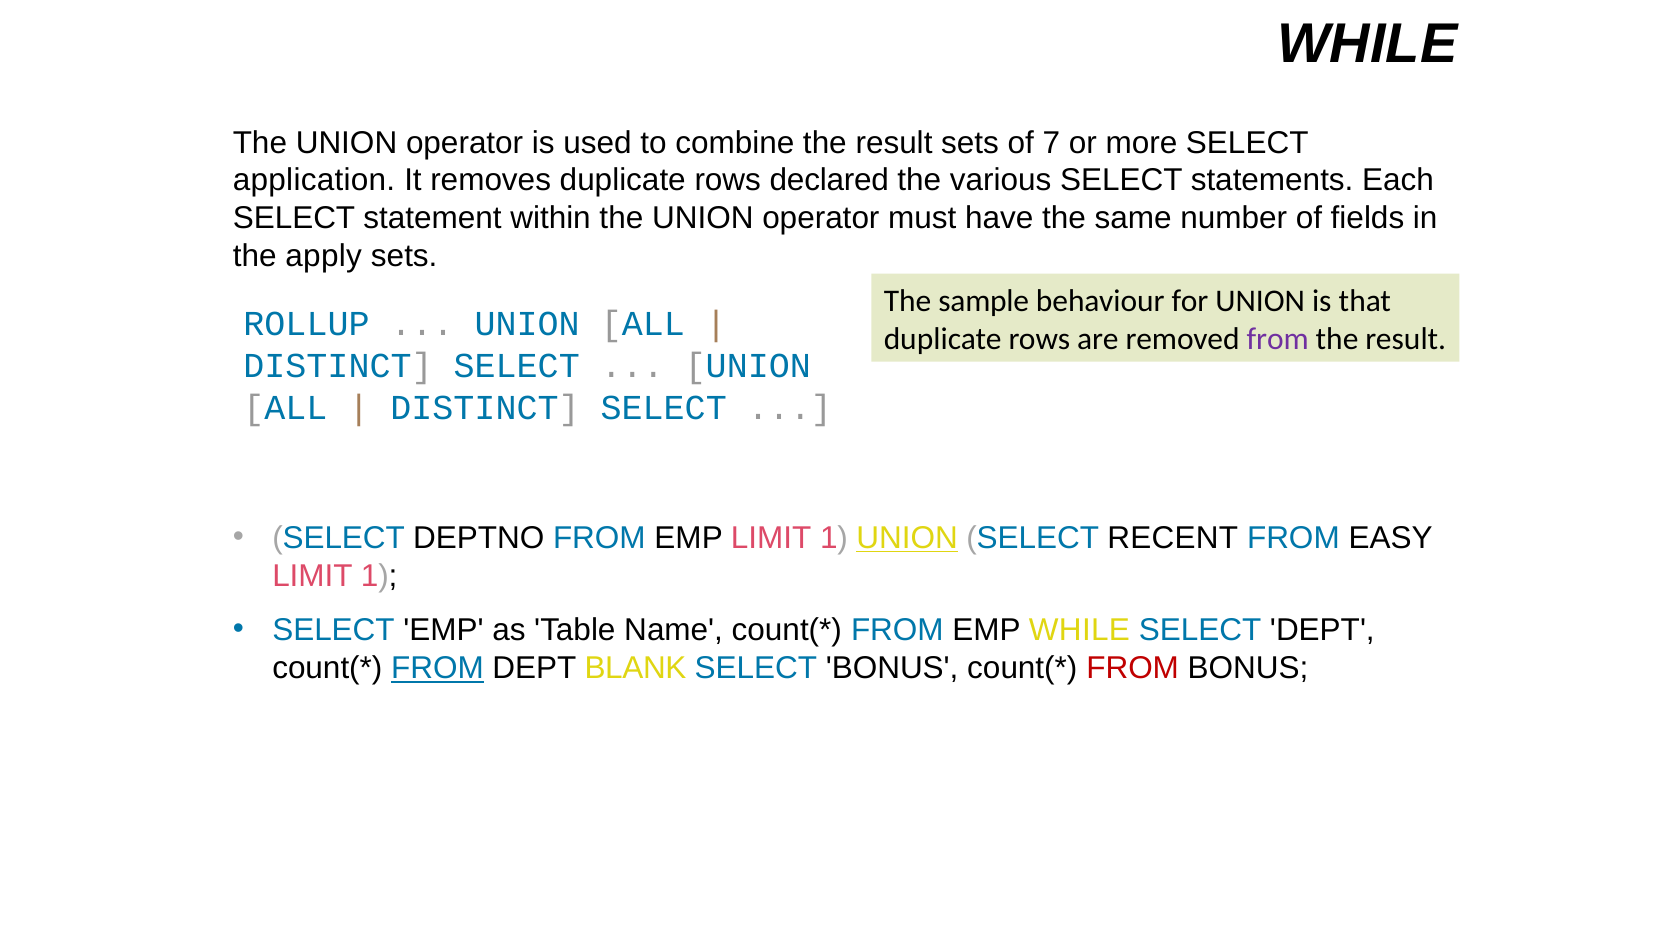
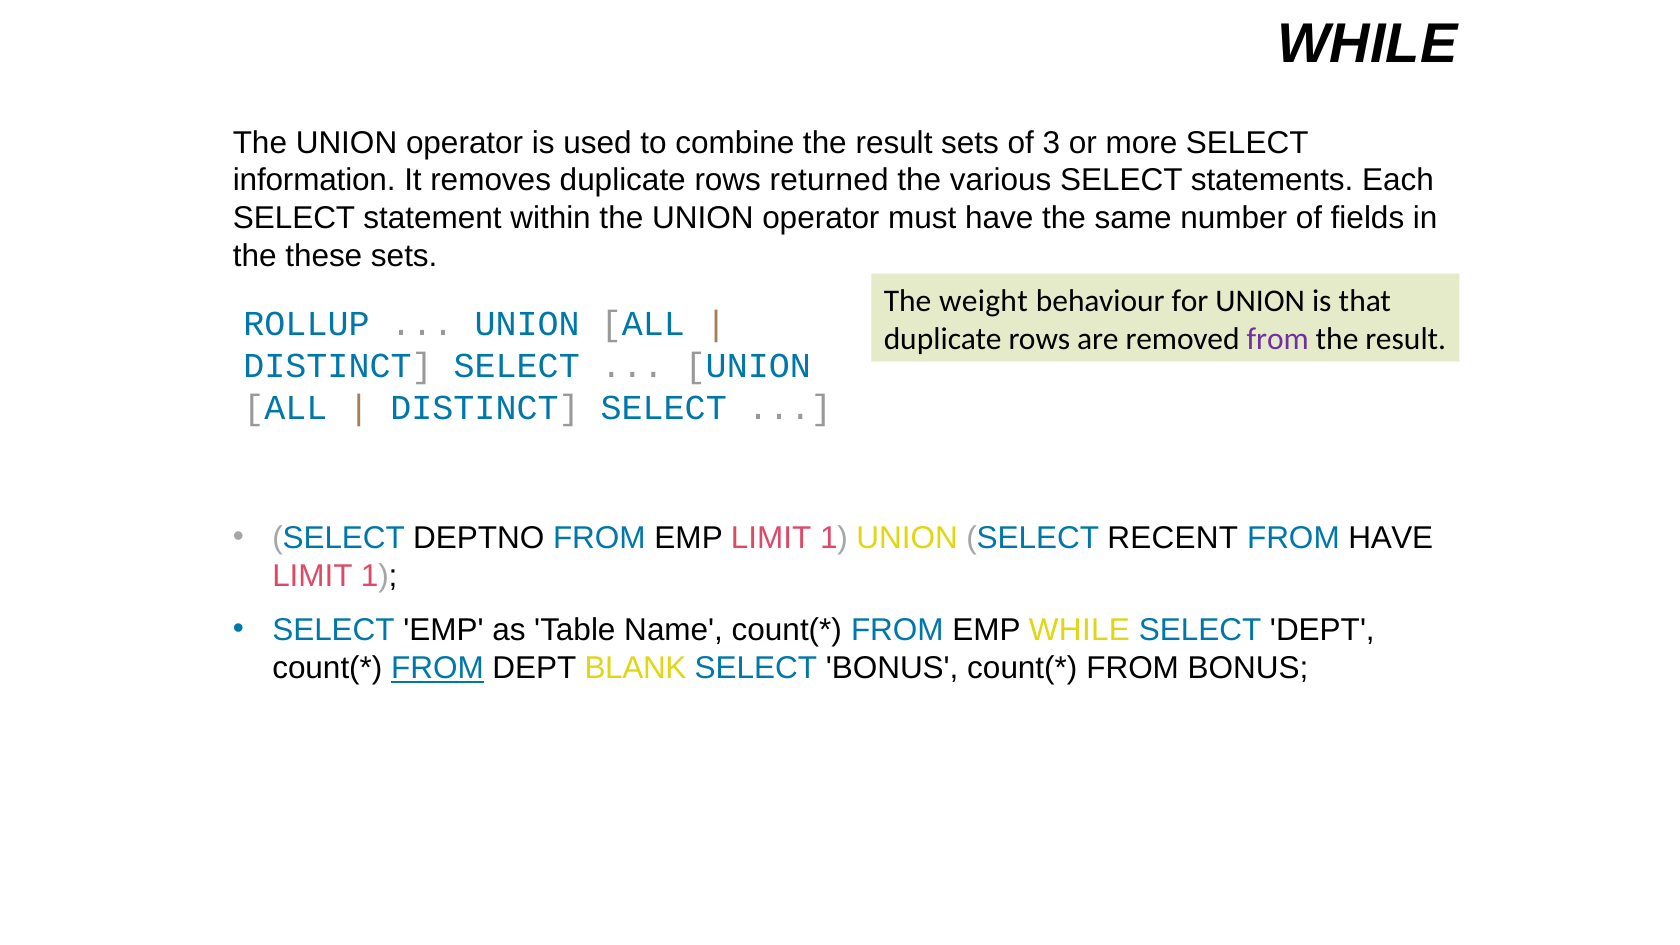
7: 7 -> 3 (1051, 143)
application: application -> information (314, 181)
declared: declared -> returned (829, 181)
apply: apply -> these (324, 256)
sample: sample -> weight (983, 301)
UNION underline: present -> none (907, 538)
FROM EASY: EASY -> HAVE (1391, 538)
FROM colour: red -> black (1133, 668)
